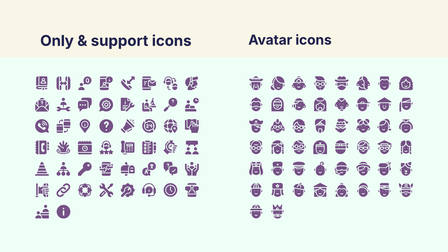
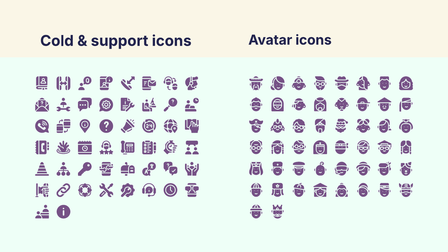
Only: Only -> Cold (57, 41)
